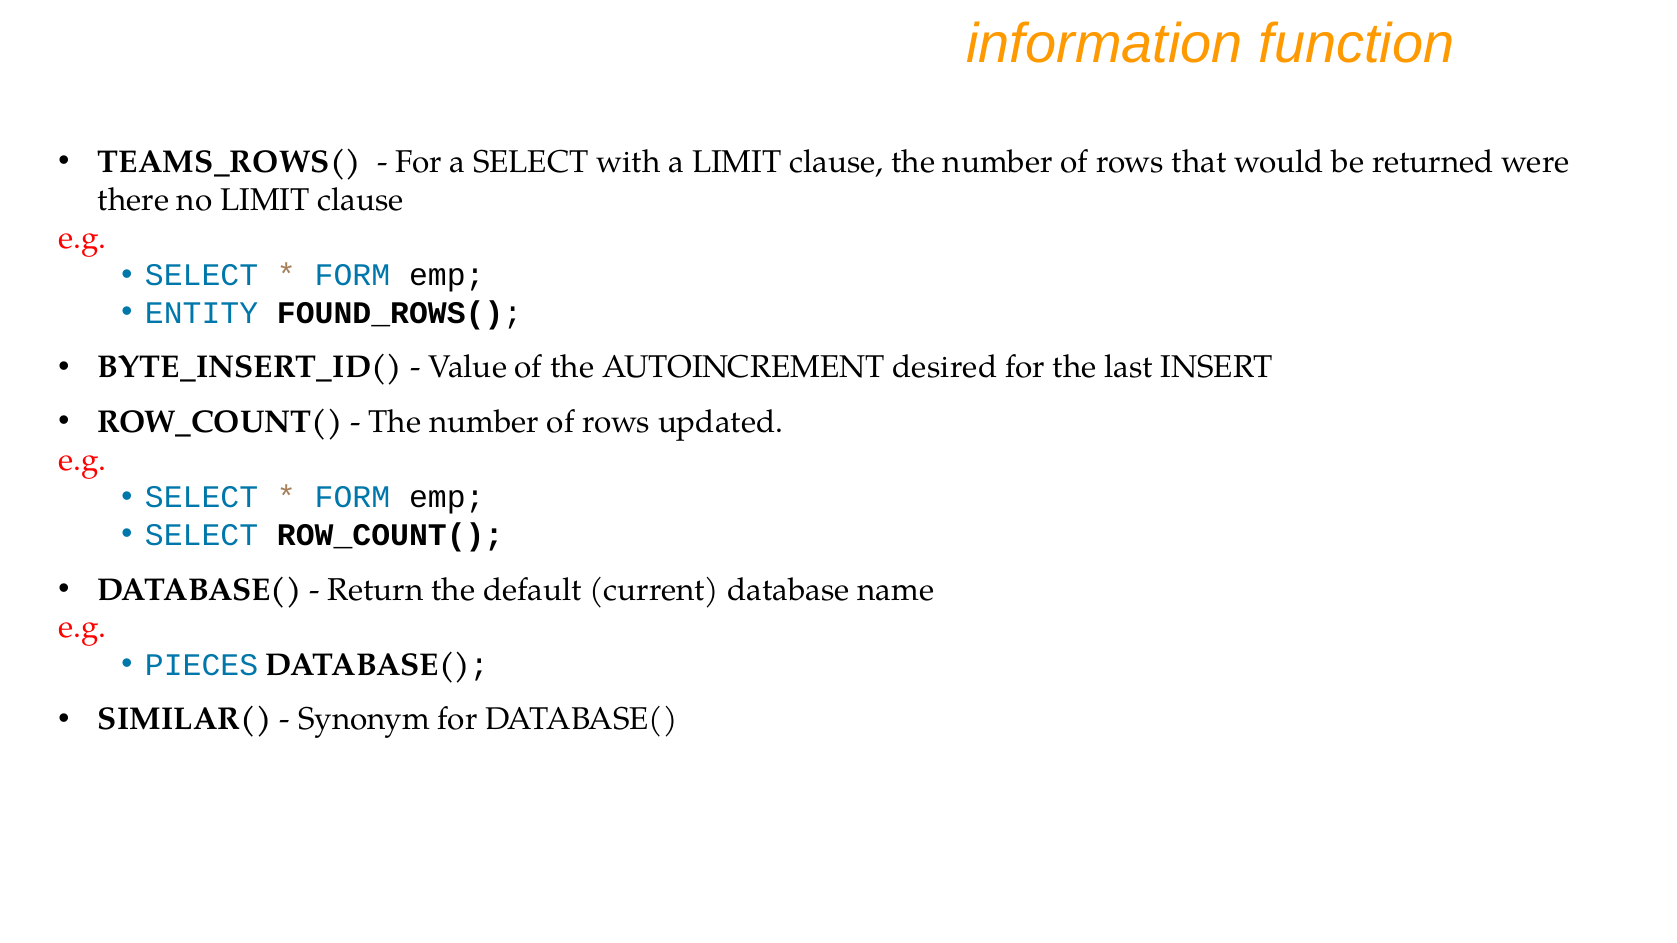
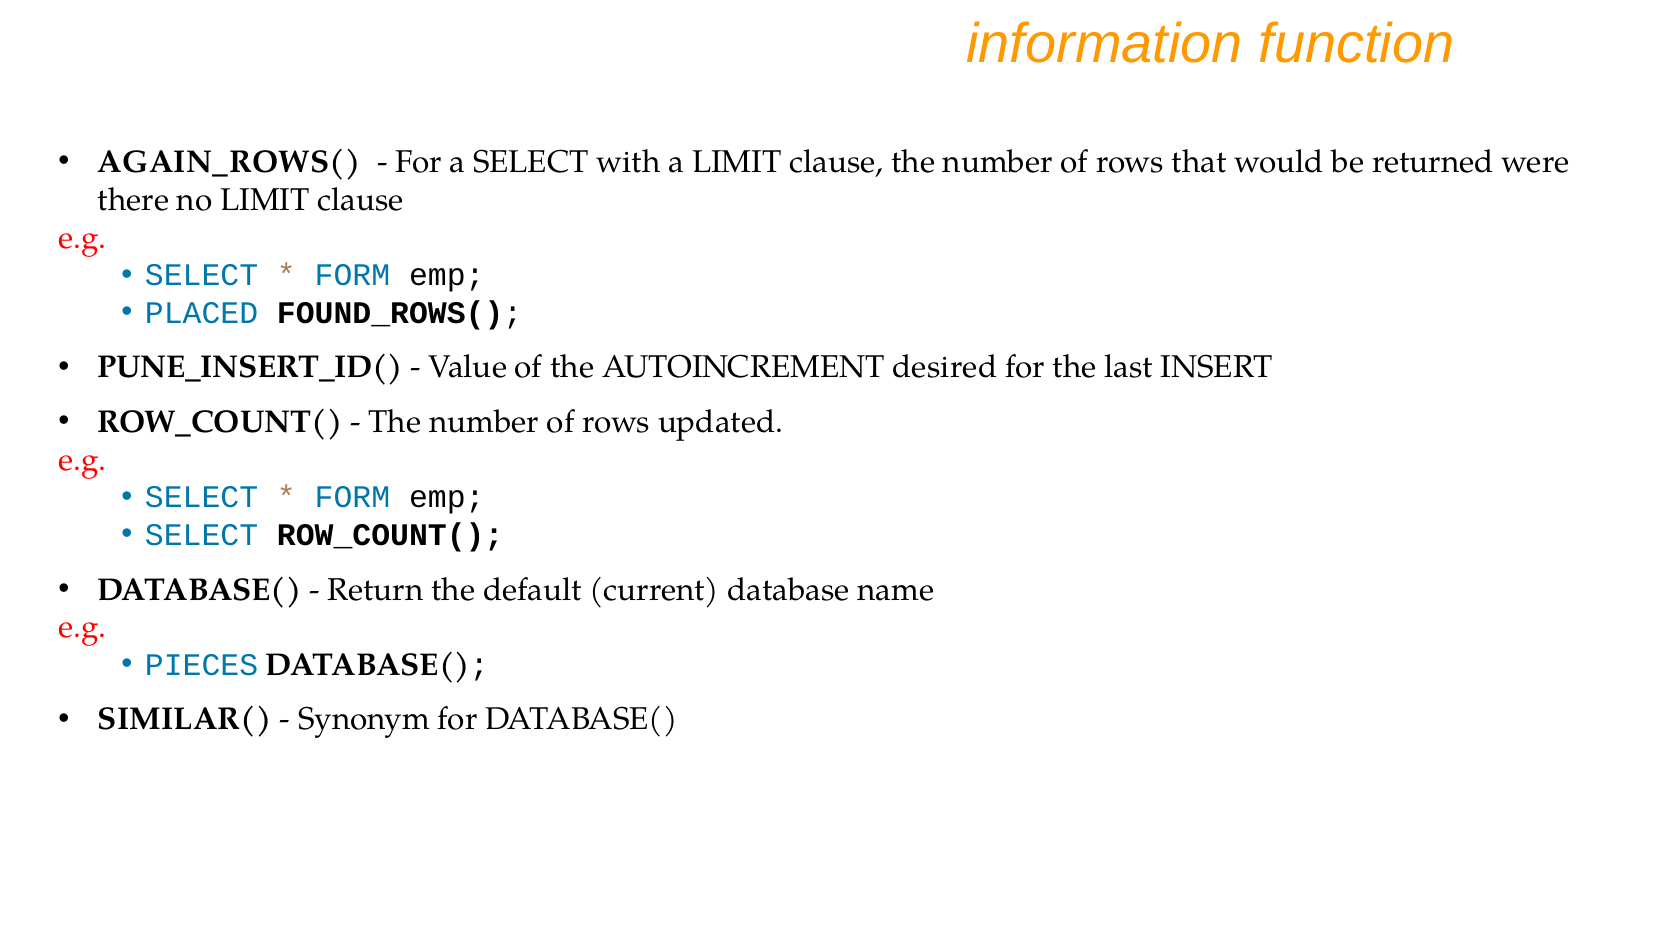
TEAMS_ROWS(: TEAMS_ROWS( -> AGAIN_ROWS( (229, 162)
ENTITY: ENTITY -> PLACED (202, 313)
BYTE_INSERT_ID(: BYTE_INSERT_ID( -> PUNE_INSERT_ID( (250, 368)
